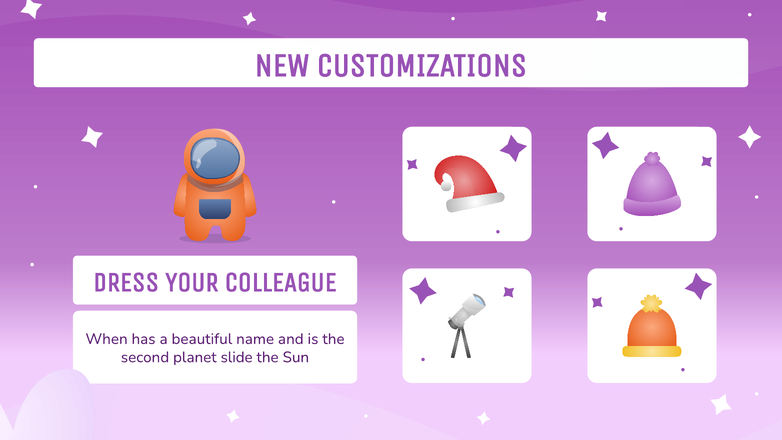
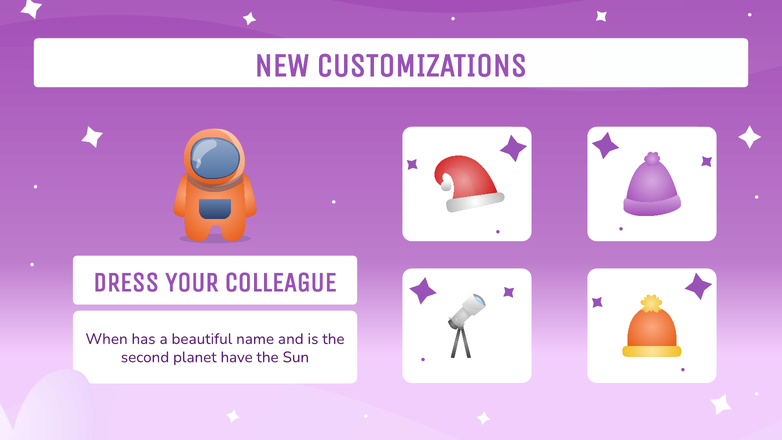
slide: slide -> have (237, 357)
